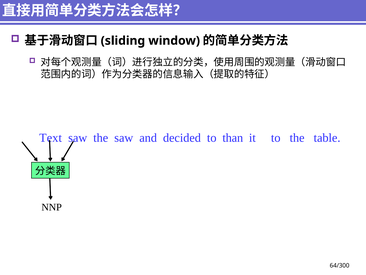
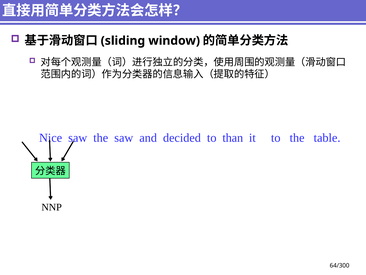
Text: Text -> Nice (51, 138)
